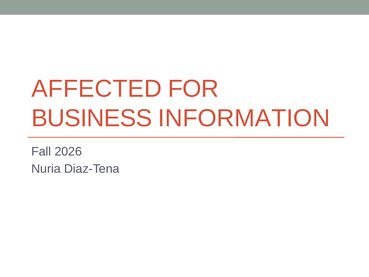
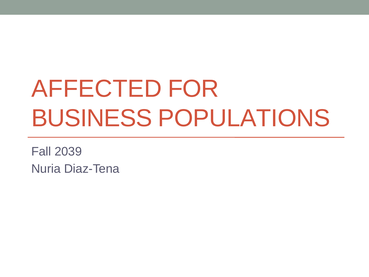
INFORMATION: INFORMATION -> POPULATIONS (244, 118)
2026: 2026 -> 2039 (68, 152)
